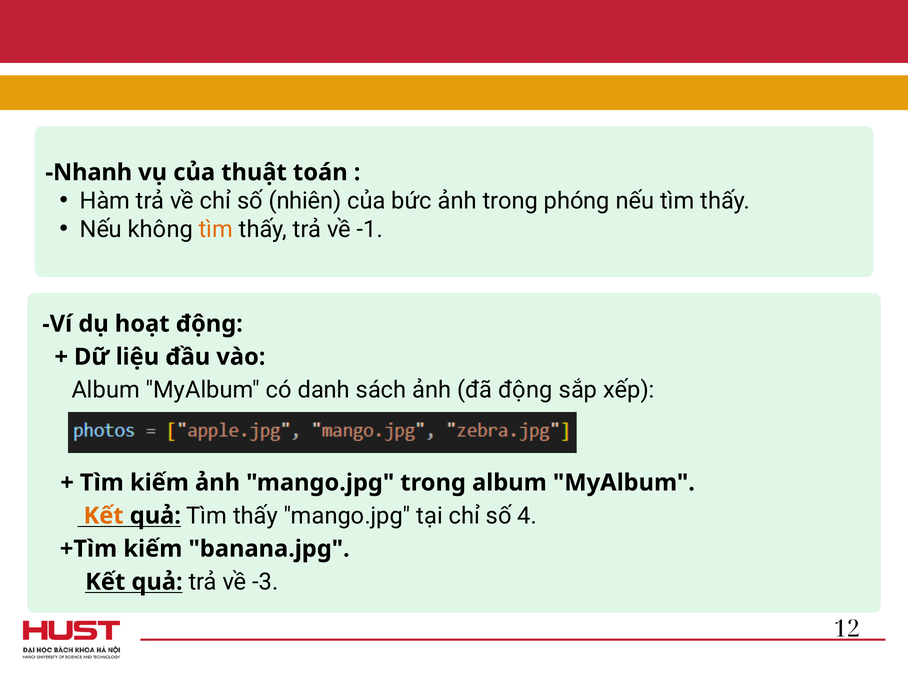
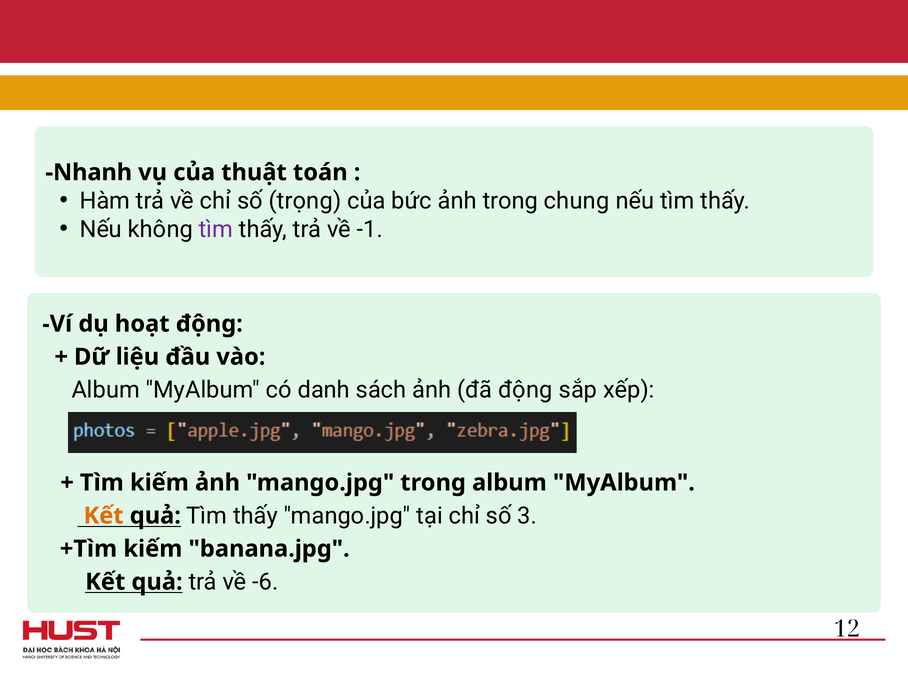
nhiên: nhiên -> trọng (305, 201)
phóng: phóng -> chung (577, 201)
tìm colour: orange -> purple (216, 229)
4: 4 -> 3 (527, 516)
-3: -3 -> -6 (265, 582)
